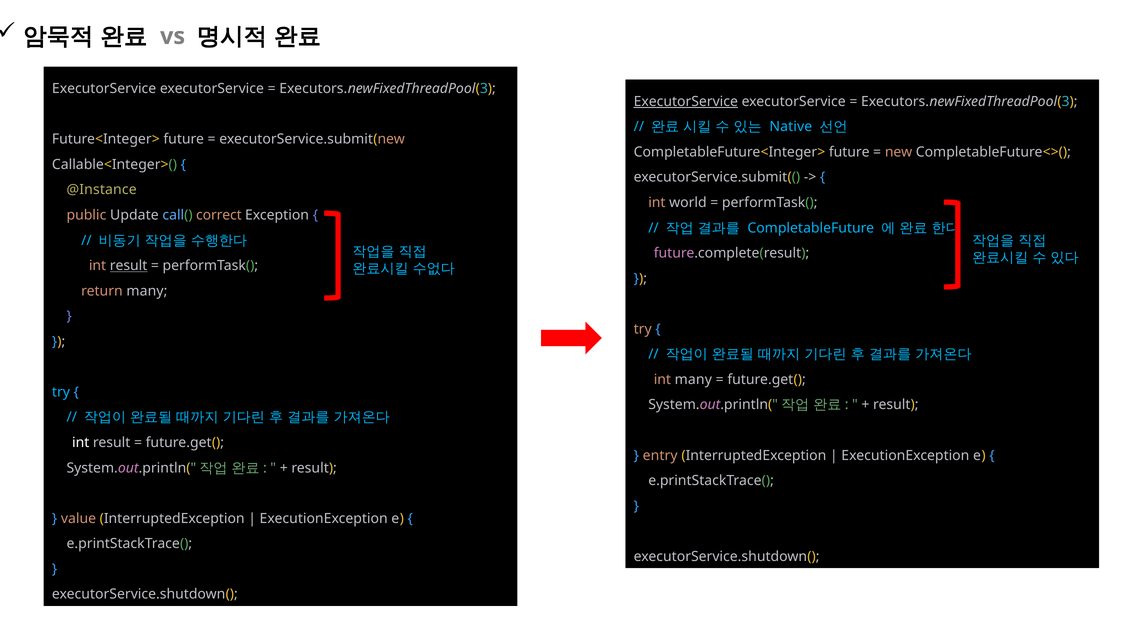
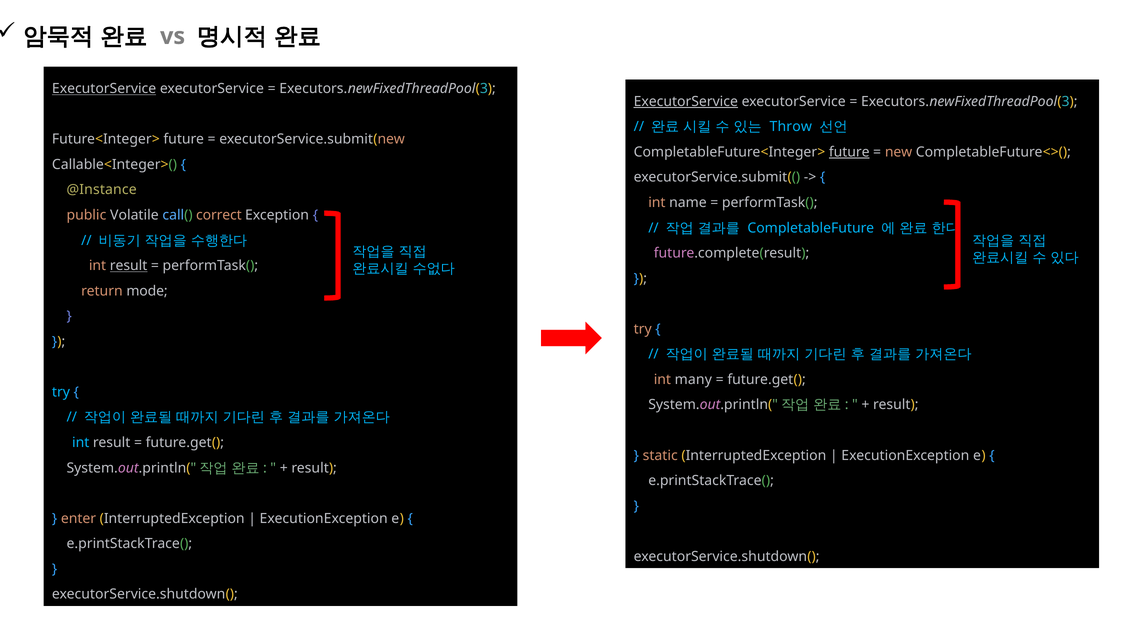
ExecutorService underline: none -> present (104, 89)
Native: Native -> Throw (791, 127)
future underline: none -> present (849, 152)
world: world -> name (688, 203)
Update: Update -> Volatile (134, 215)
return many: many -> mode (147, 291)
int colour: white -> light blue (81, 442)
entry: entry -> static (660, 455)
value: value -> enter (79, 518)
